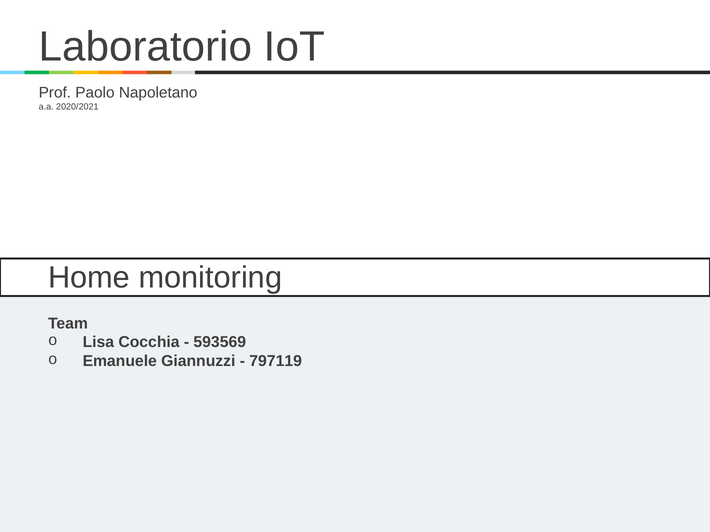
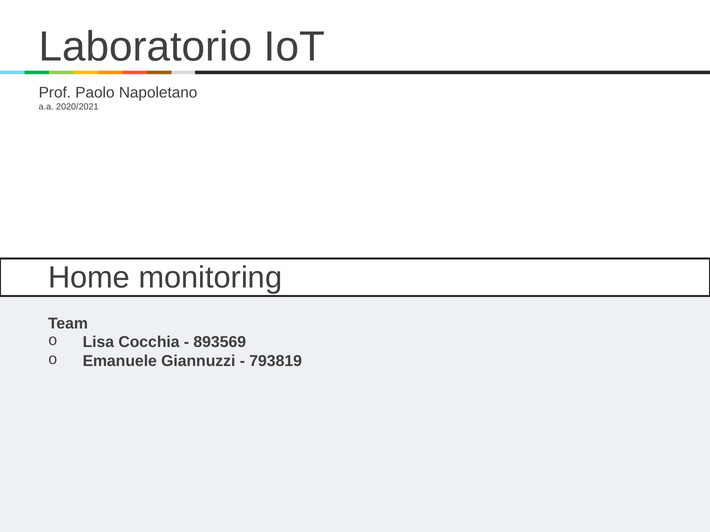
593569: 593569 -> 893569 (220, 343)
797119: 797119 -> 793819 (276, 361)
